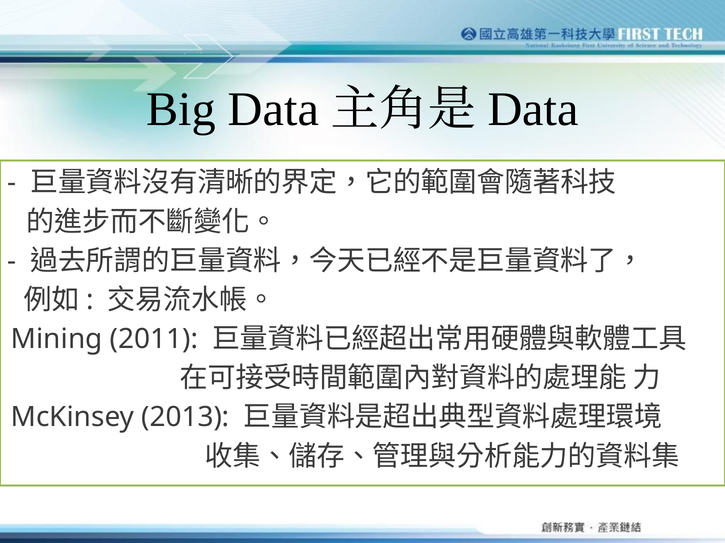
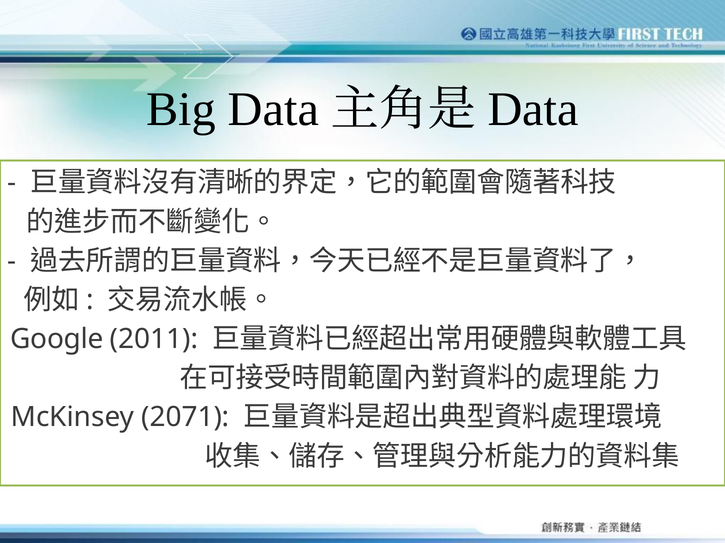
Mining: Mining -> Google (57, 340)
2013: 2013 -> 2071 (185, 418)
